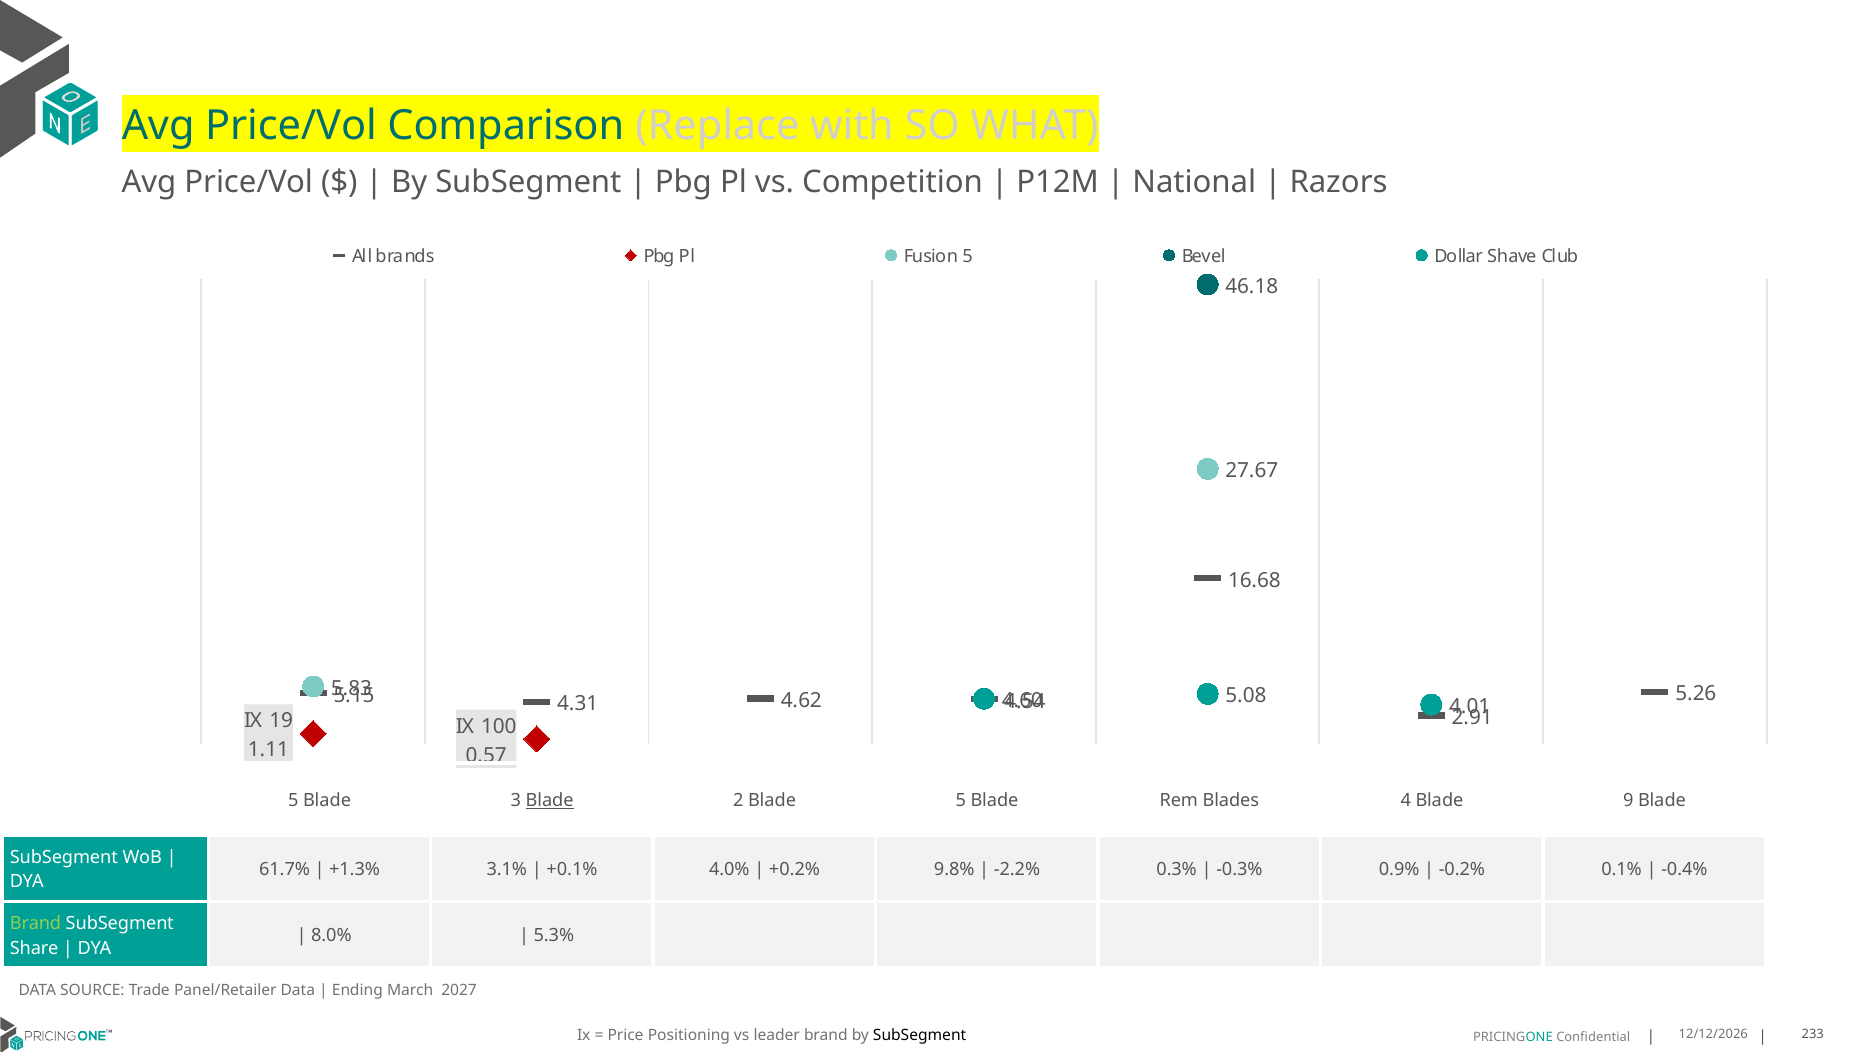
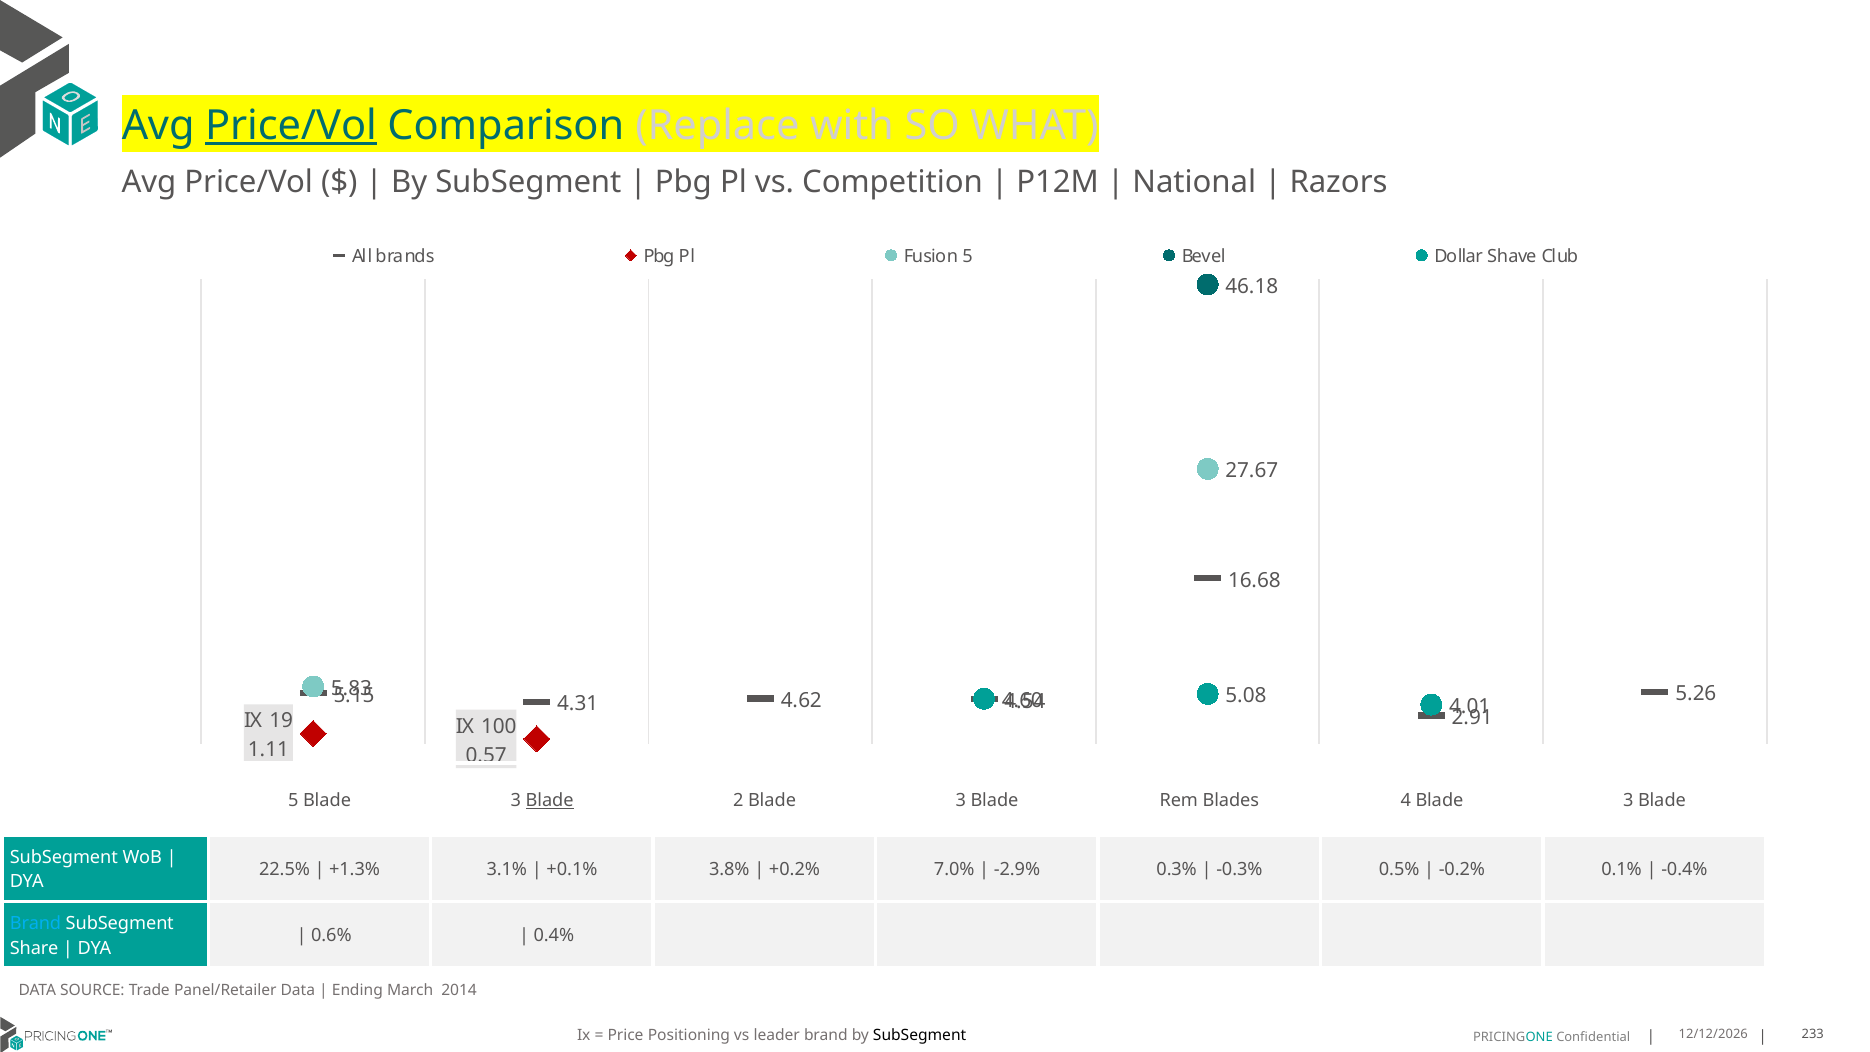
Price/Vol underline: none -> present (291, 126)
2 Blade 5: 5 -> 3 (961, 800)
4 Blade 9: 9 -> 3 (1628, 800)
61.7%: 61.7% -> 22.5% (285, 869)
4.0%: 4.0% -> 3.8% (729, 869)
9.8%: 9.8% -> 7.0% (954, 869)
-2.2%: -2.2% -> -2.9% (1017, 869)
0.9%: 0.9% -> 0.5% (1399, 869)
Brand colour: light green -> light blue (35, 923)
8.0%: 8.0% -> 0.6% (331, 936)
5.3%: 5.3% -> 0.4% (554, 936)
2027: 2027 -> 2014 (459, 991)
